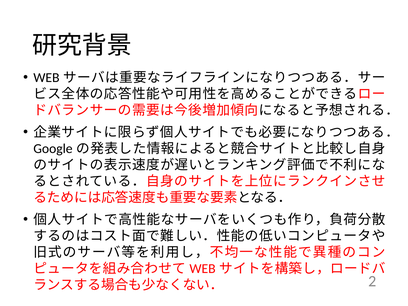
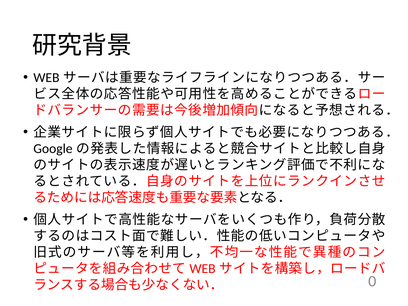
2: 2 -> 0 (372, 281)
